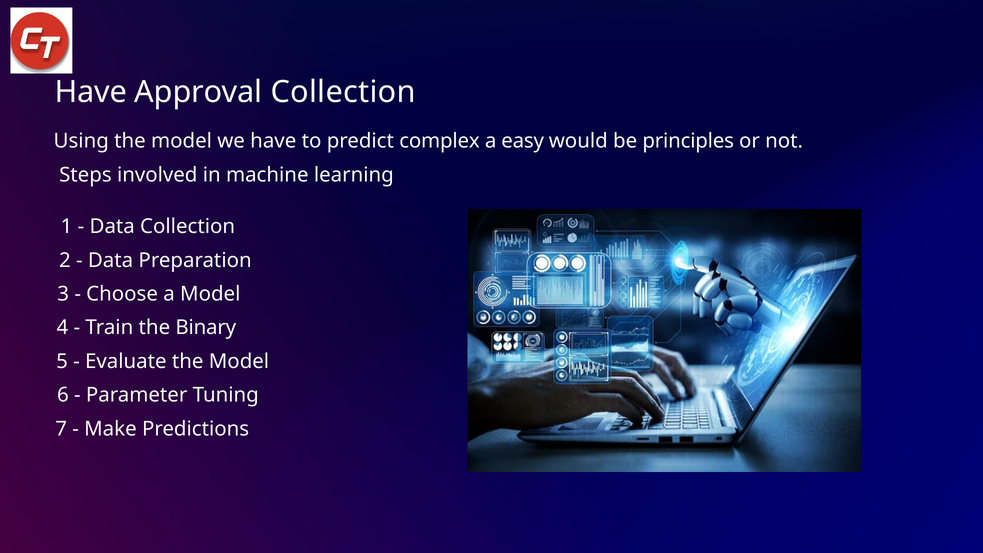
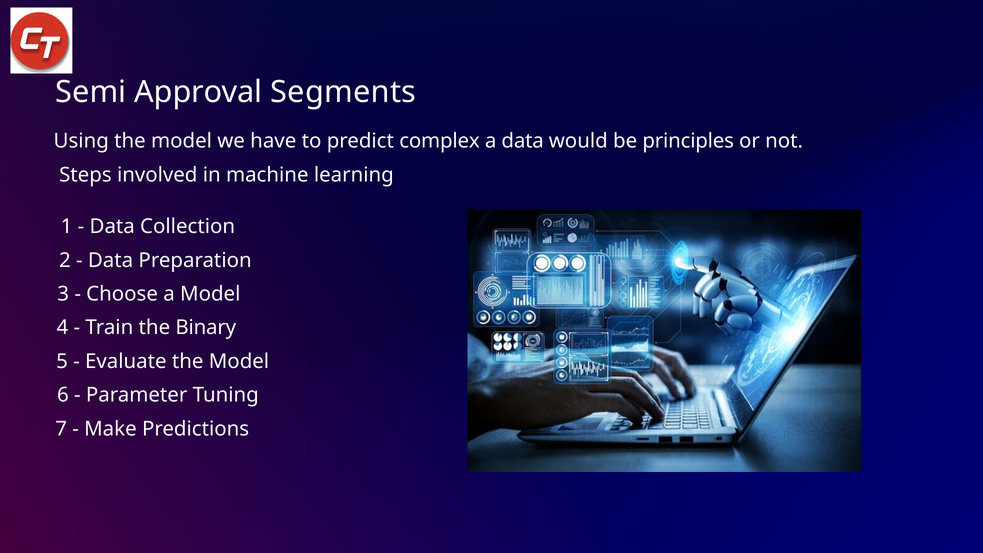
Have: Have -> Semi (91, 92)
Approval Collection: Collection -> Segments (343, 92)
a easy: easy -> data (523, 141)
